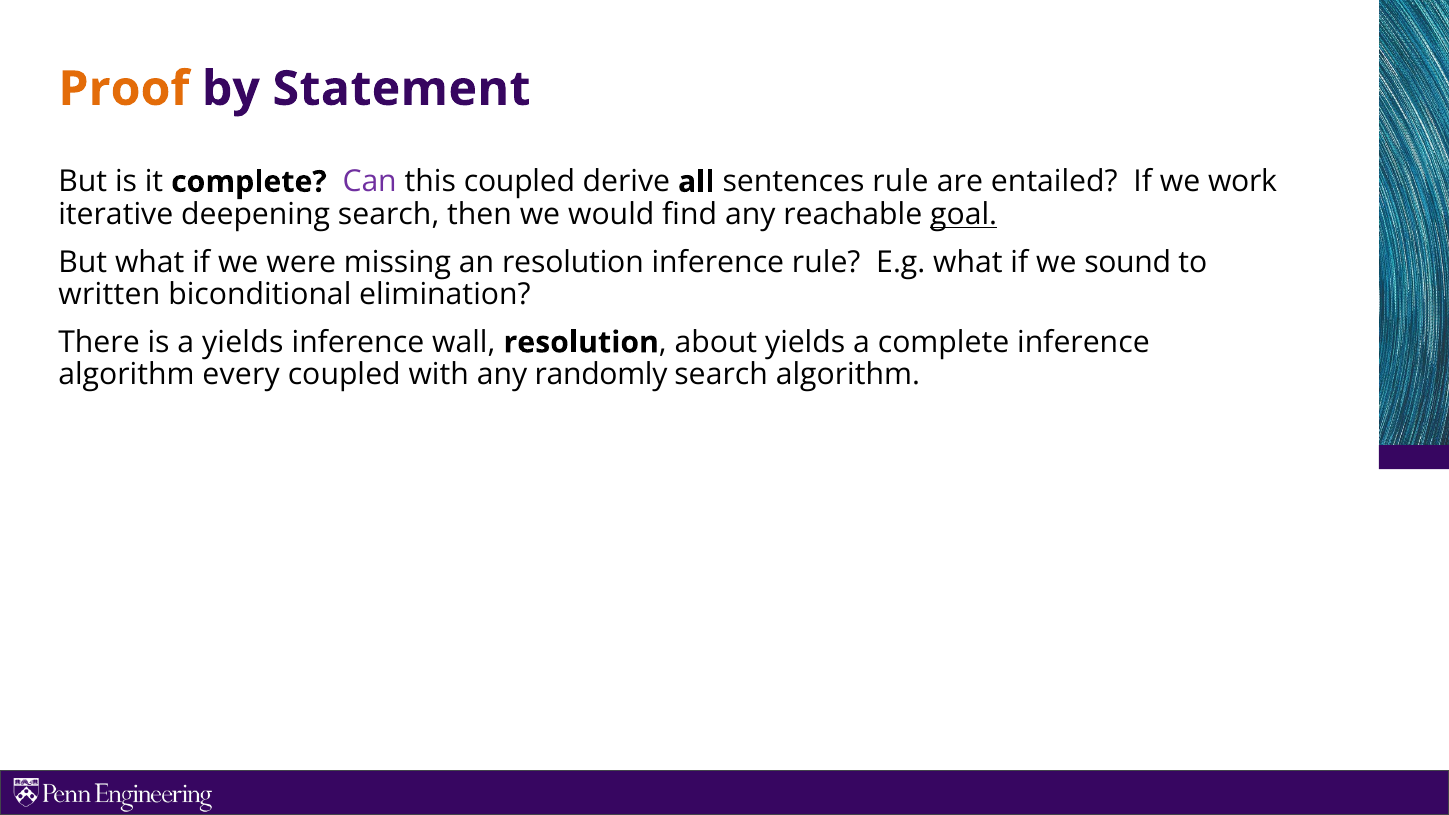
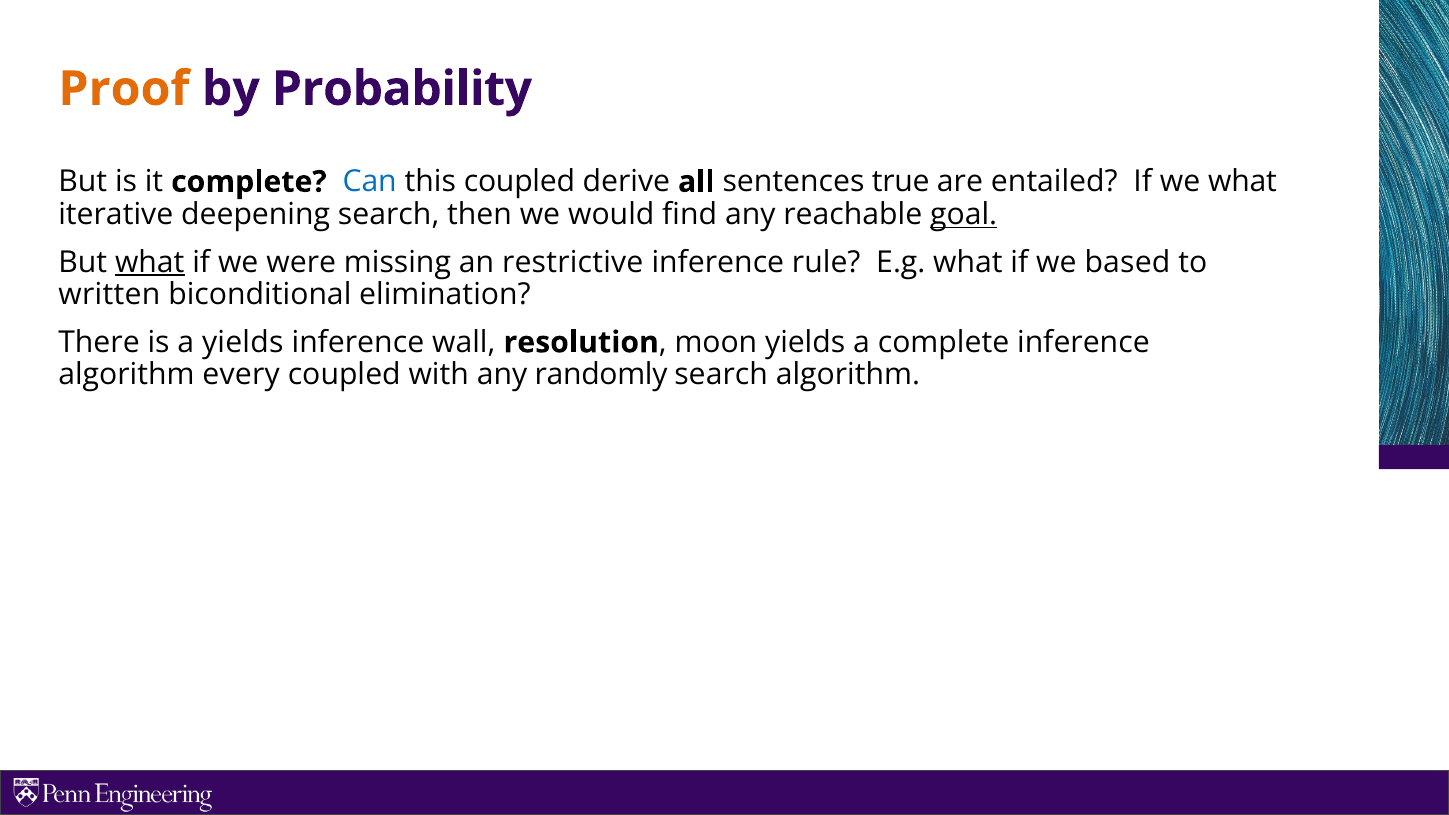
Statement: Statement -> Probability (402, 89)
Can colour: purple -> blue (370, 182)
sentences rule: rule -> true (901, 182)
we work: work -> what (1243, 182)
what underline: none -> present (150, 262)
an resolution: resolution -> restrictive (573, 262)
sound: sound -> based (1127, 262)
about: about -> moon (716, 342)
